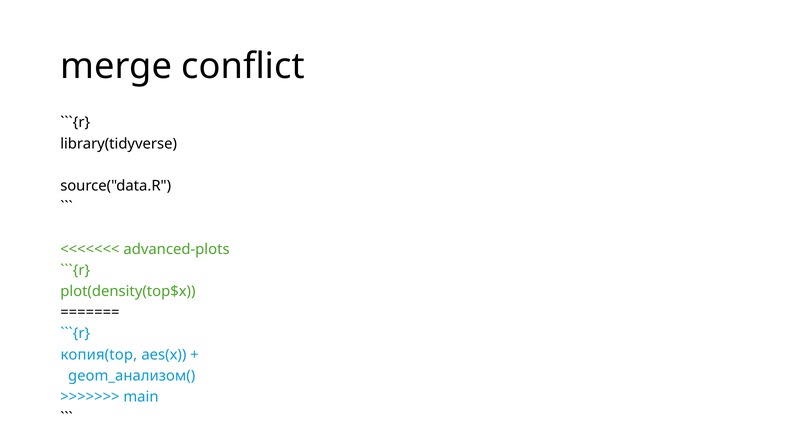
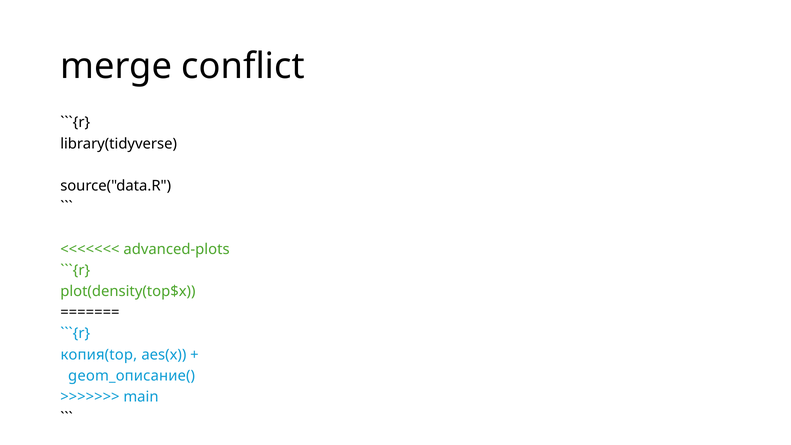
geom_анализом(: geom_анализом( -> geom_описание( (132, 376)
